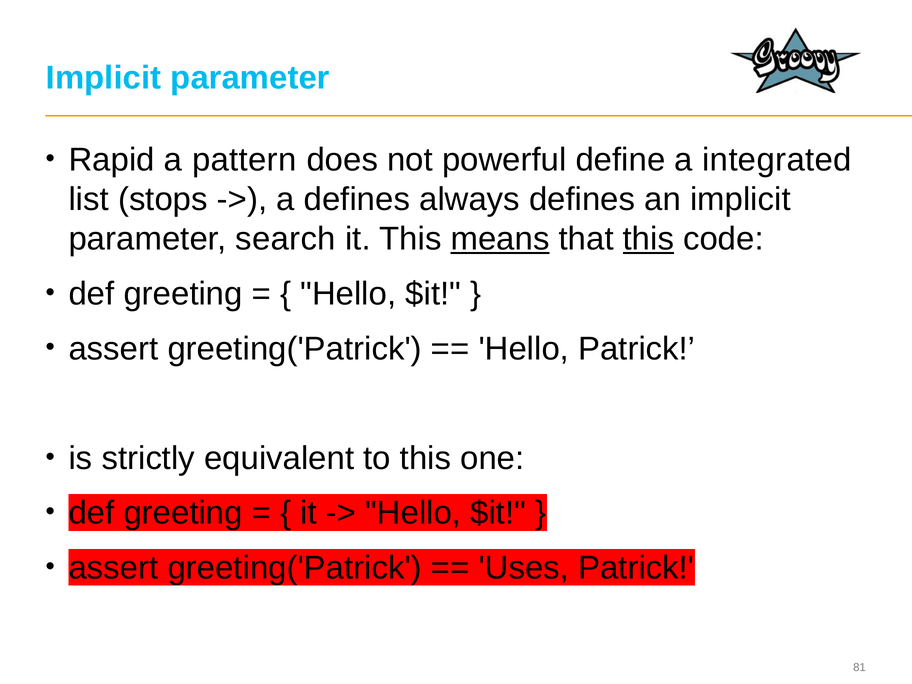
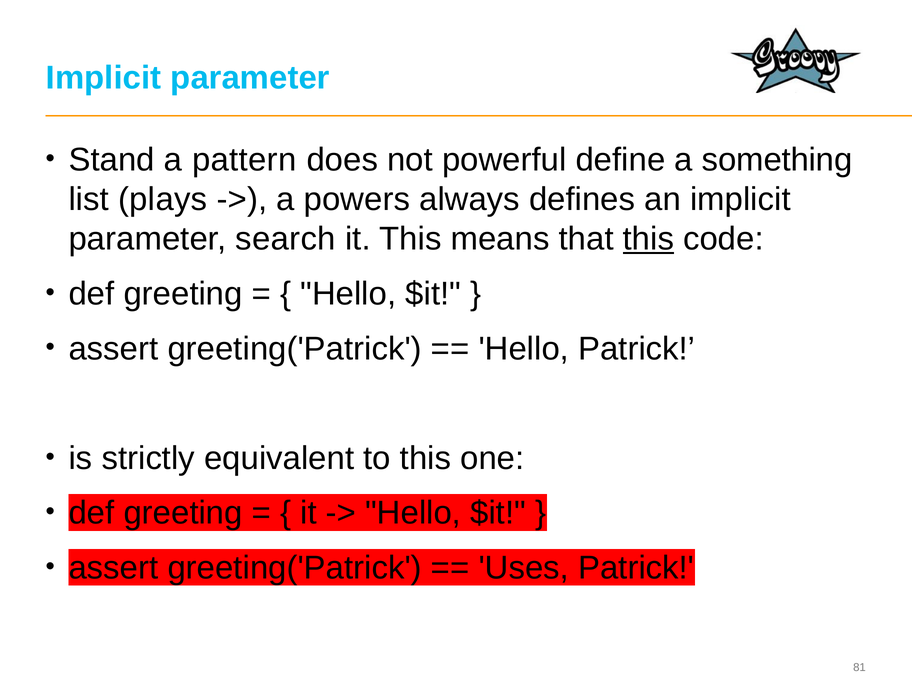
Rapid: Rapid -> Stand (112, 160)
integrated: integrated -> something (777, 160)
stops: stops -> plays (163, 199)
a defines: defines -> powers (357, 199)
means underline: present -> none (500, 239)
